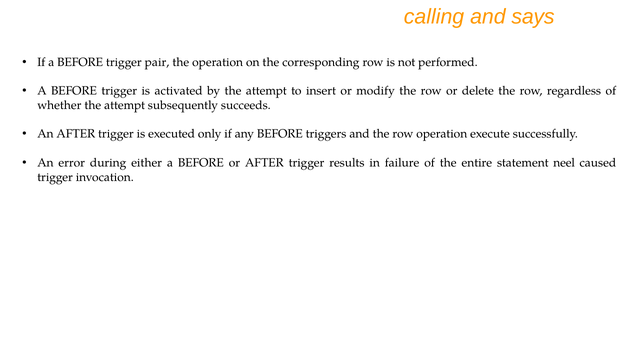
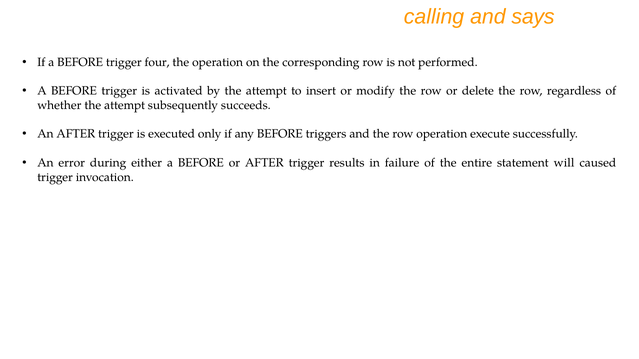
pair: pair -> four (157, 62)
neel: neel -> will (564, 163)
